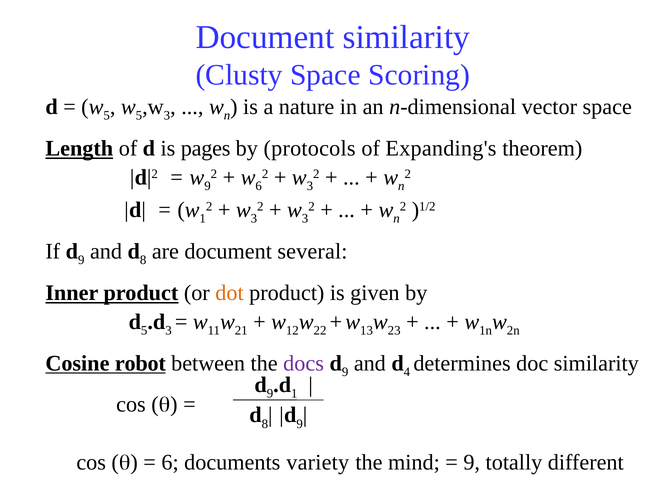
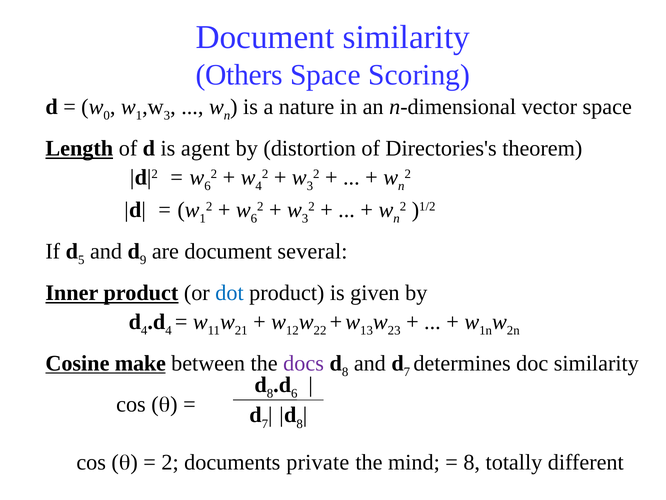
Clusty: Clusty -> Others (239, 75)
5: 5 -> 0 (107, 116)
5: 5 -> 1 (139, 116)
pages: pages -> agent (205, 148)
protocols: protocols -> distortion (310, 148)
Expanding's: Expanding's -> Directories's (441, 148)
9: 9 -> 6 (207, 186)
6: 6 -> 4 (259, 186)
3: 3 -> 6 (254, 218)
If d 9: 9 -> 5 (81, 260)
and d 8: 8 -> 9 (143, 260)
dot colour: orange -> blue (230, 293)
d 5: 5 -> 4 (144, 330)
3: 3 -> 4 (169, 330)
robot: robot -> make (140, 363)
9: 9 -> 8 (345, 371)
and d 4: 4 -> 7 (407, 371)
9: 9 -> 8 (270, 393)
1: 1 -> 6 (294, 393)
8: 8 -> 7 (265, 423)
9: 9 -> 8 (300, 423)
6: 6 -> 2 (170, 462)
variety: variety -> private (318, 462)
9: 9 -> 8 (472, 462)
